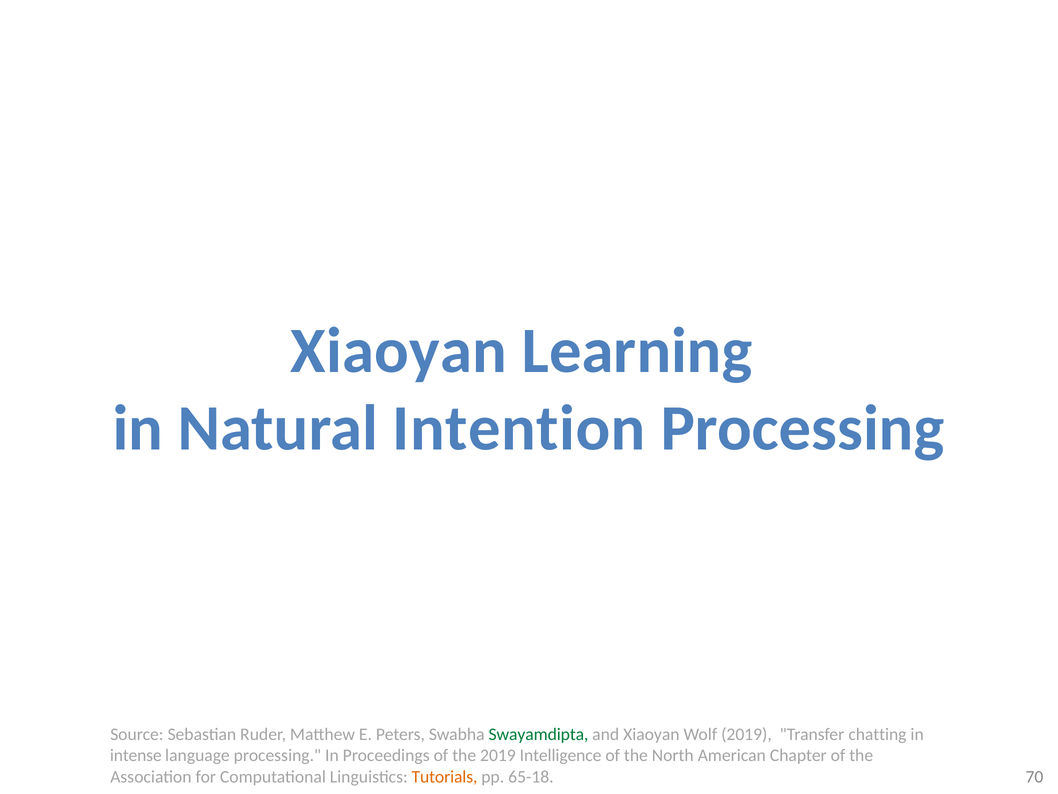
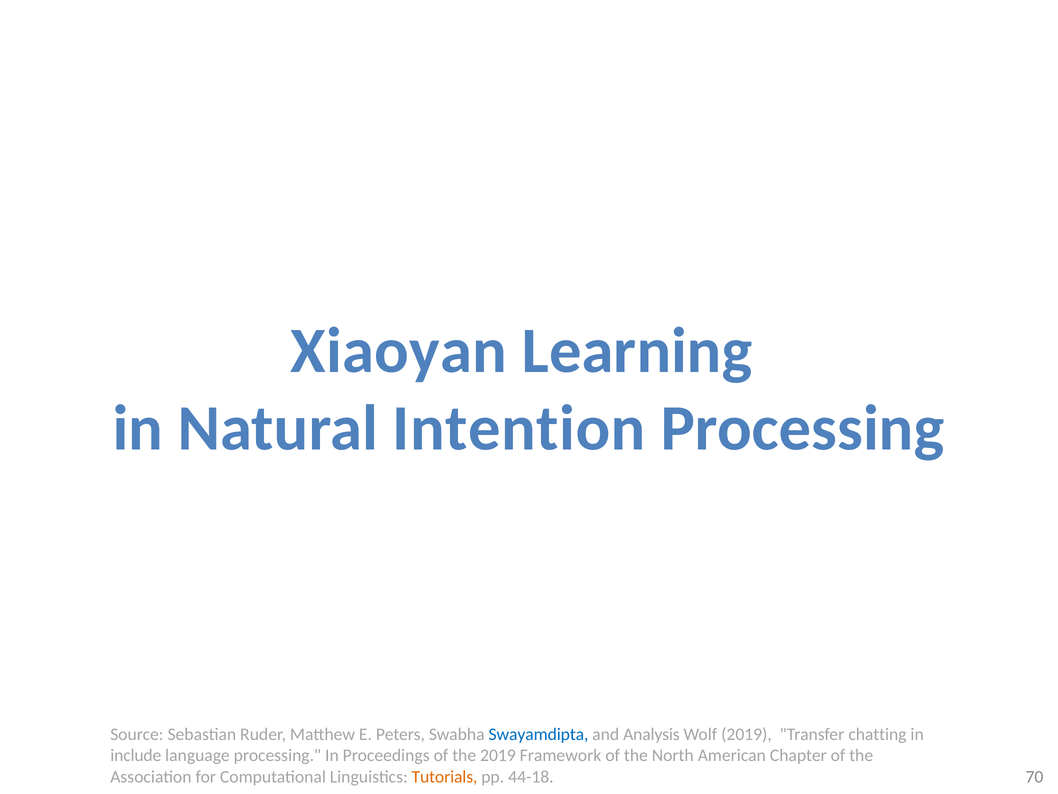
Swayamdipta colour: green -> blue (539, 734)
and Xiaoyan: Xiaoyan -> Analysis (651, 734)
intense: intense -> include (136, 755)
Intelligence: Intelligence -> Framework (561, 755)
65-18: 65-18 -> 44-18 (531, 776)
